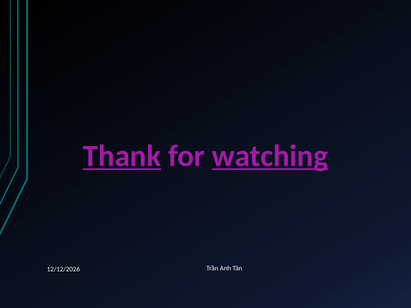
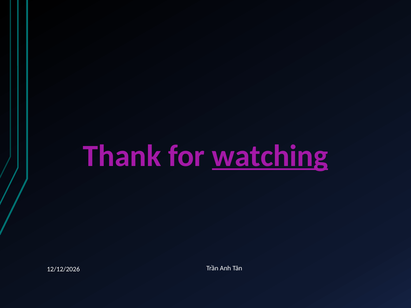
Thank underline: present -> none (122, 156)
